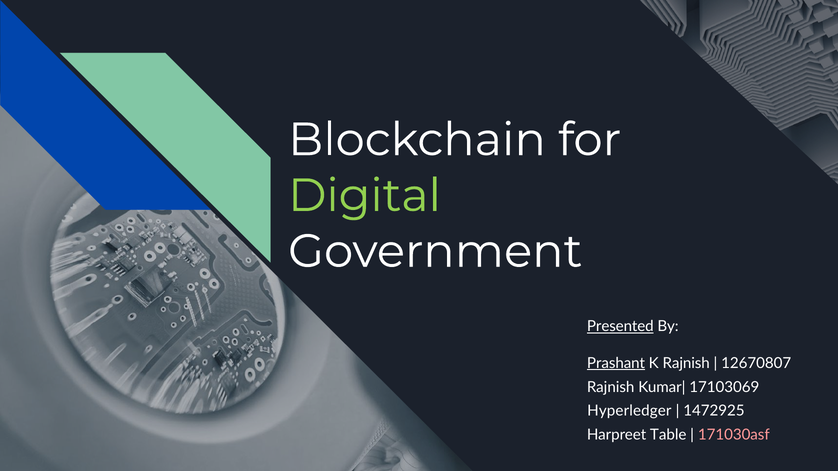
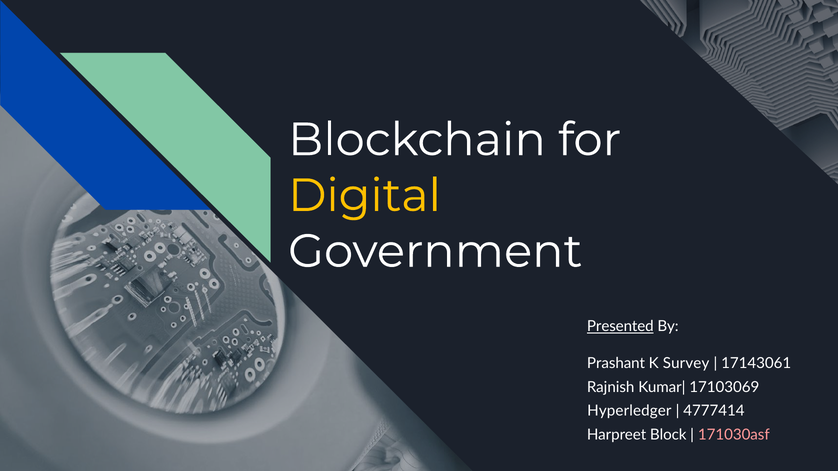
Digital colour: light green -> yellow (365, 196)
Prashant underline: present -> none (616, 363)
K Rajnish: Rajnish -> Survey (686, 363)
12670807: 12670807 -> 17143061 (756, 363)
1472925: 1472925 -> 4777414 (714, 411)
Table: Table -> Block (668, 435)
